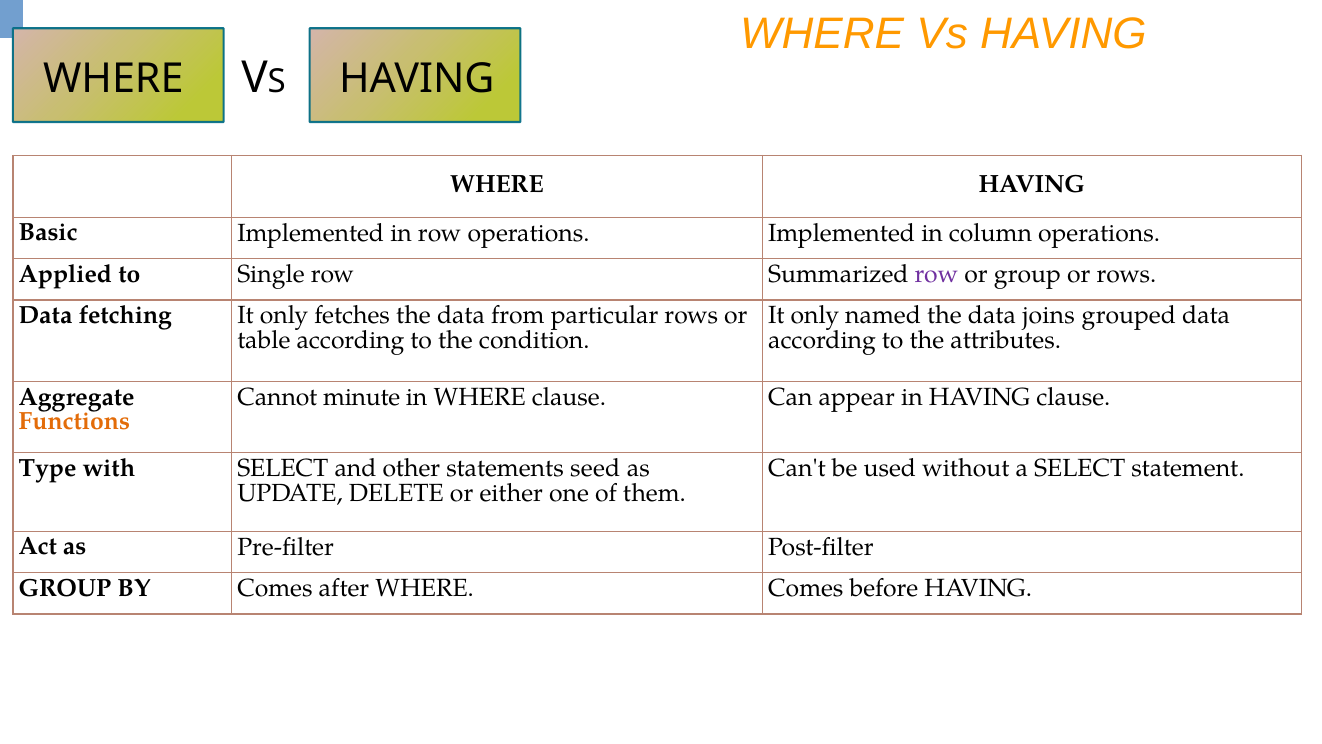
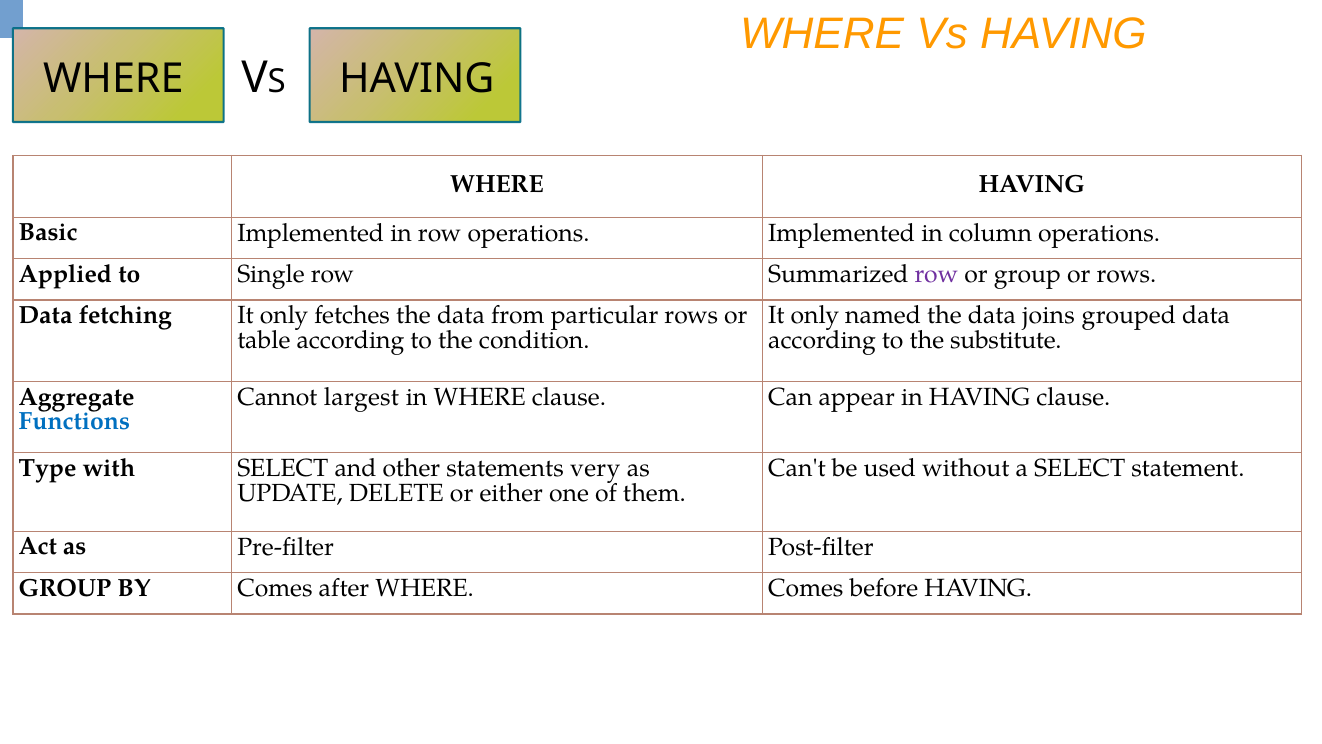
attributes: attributes -> substitute (1006, 340)
minute: minute -> largest (362, 397)
Functions colour: orange -> blue (74, 421)
seed: seed -> very (595, 468)
